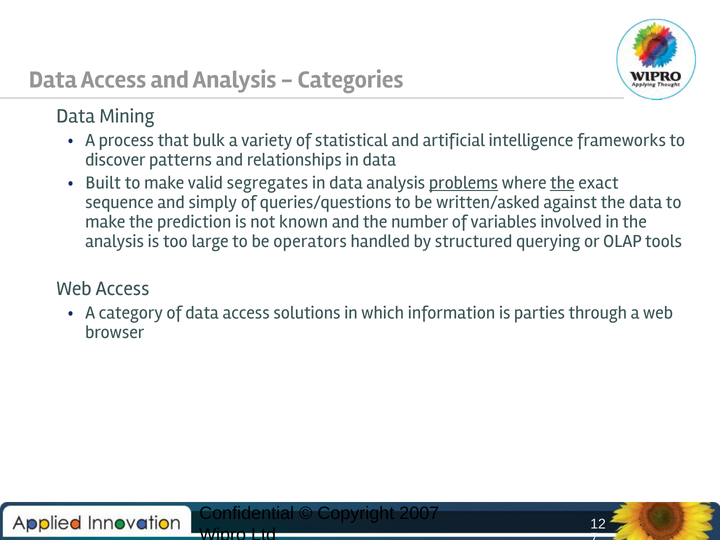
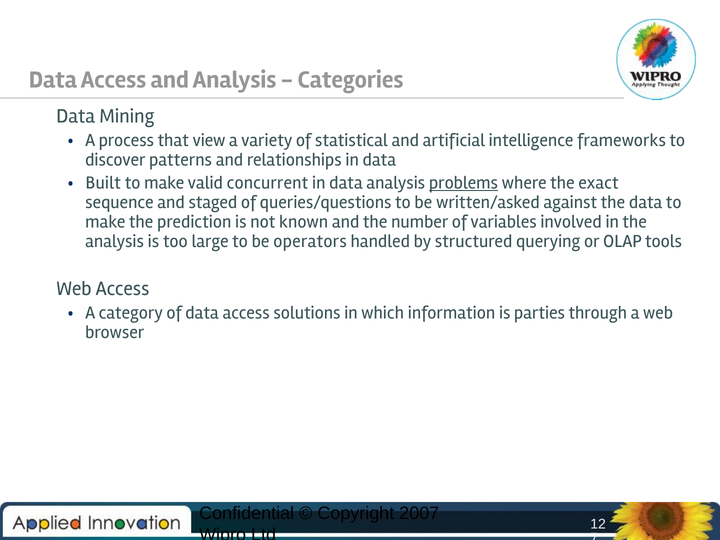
bulk: bulk -> view (209, 140)
segregates: segregates -> concurrent (267, 183)
the underline: present -> none (562, 183)
simply: simply -> staged (213, 202)
